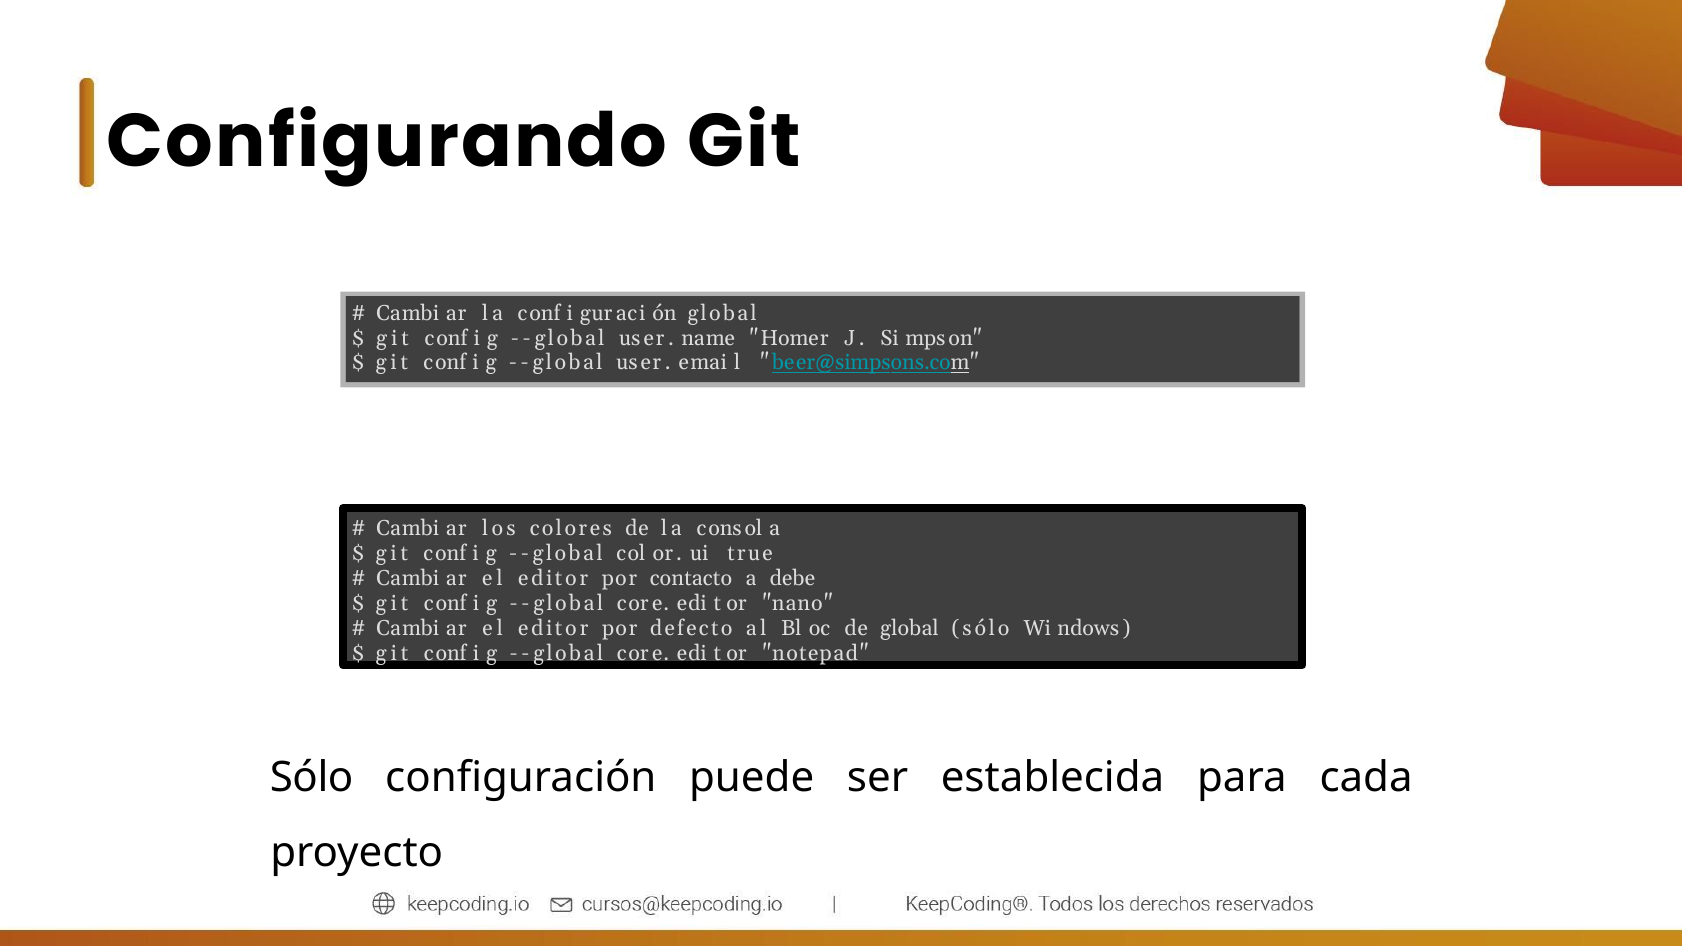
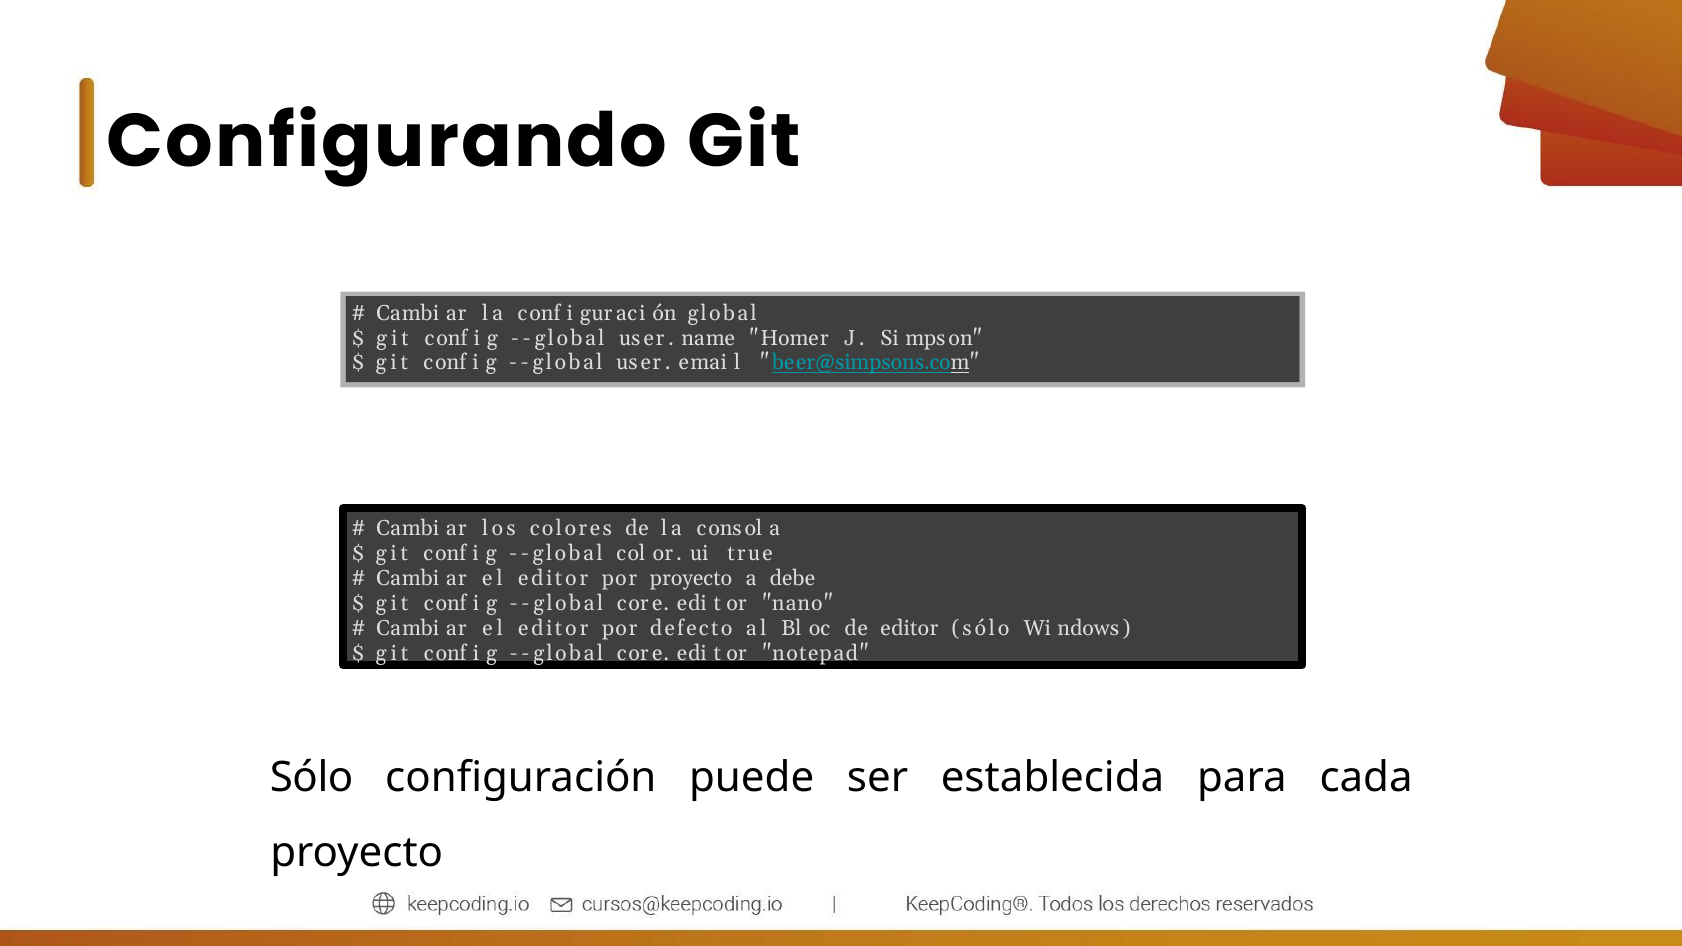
por contacto: contacto -> proyecto (691, 578)
de global: global -> editor (909, 628)
